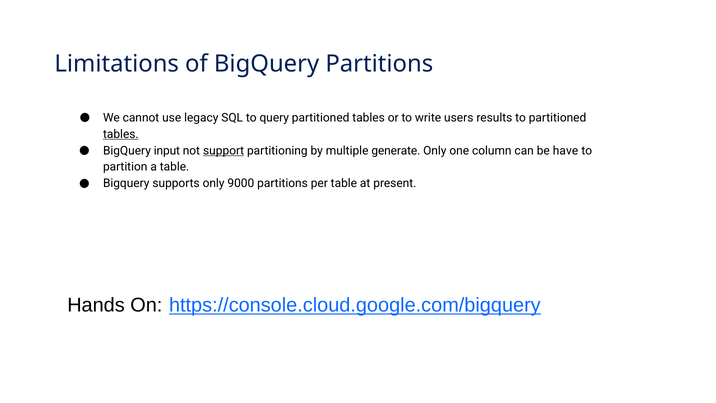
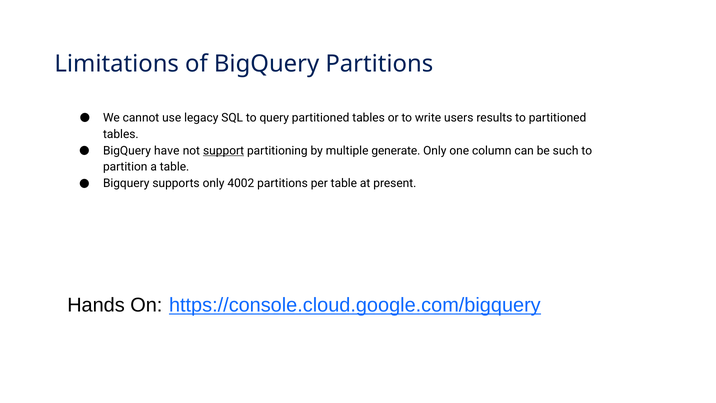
tables underline: present -> none (121, 134)
input: input -> have (167, 150)
have: have -> such (566, 150)
9000: 9000 -> 4002 (241, 183)
